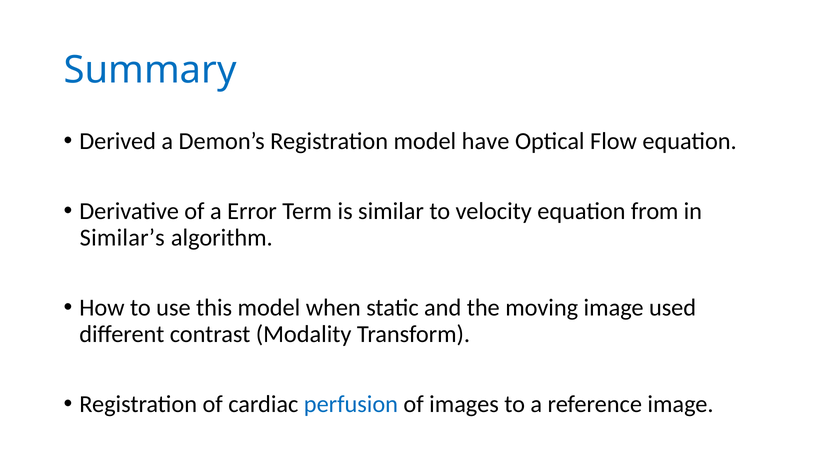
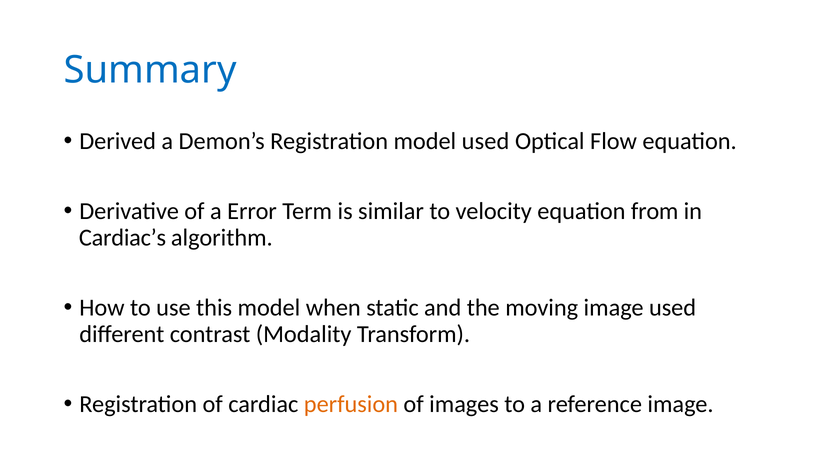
model have: have -> used (486, 141)
Similar’s: Similar’s -> Cardiac’s (122, 238)
perfusion colour: blue -> orange (351, 404)
